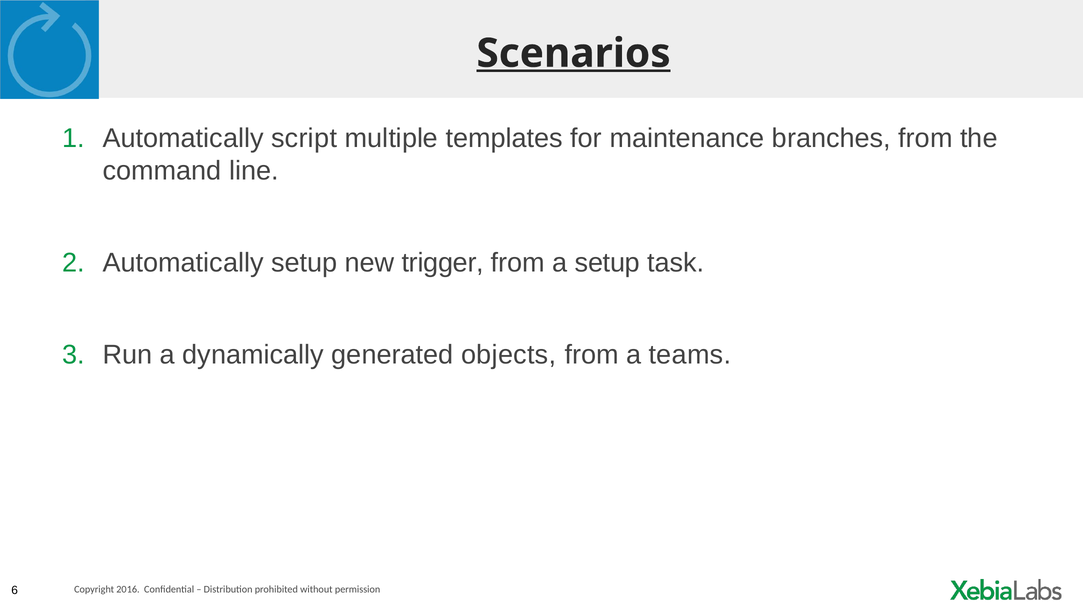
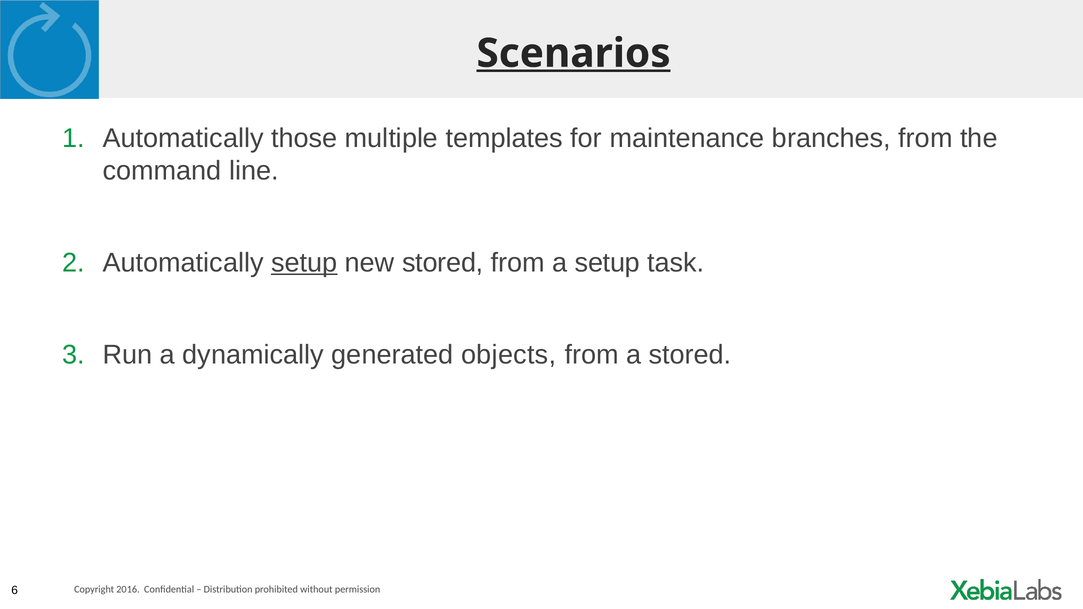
script: script -> those (304, 138)
setup underline: none -> present (304, 263)
new trigger: trigger -> stored (443, 263)
a teams: teams -> stored (690, 355)
